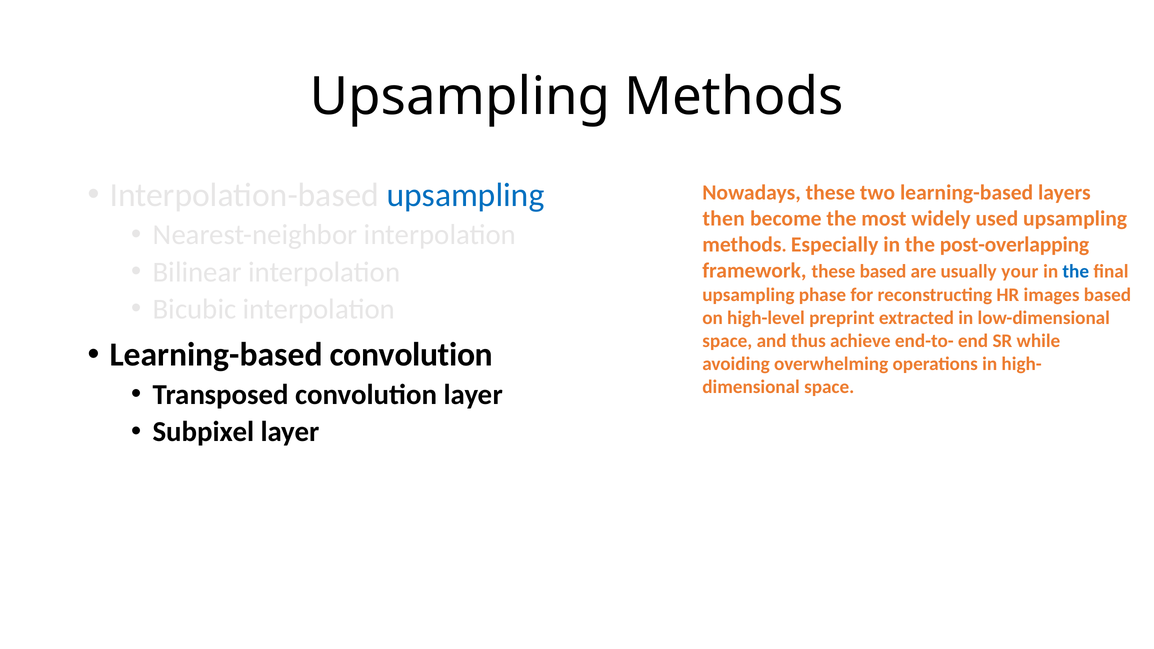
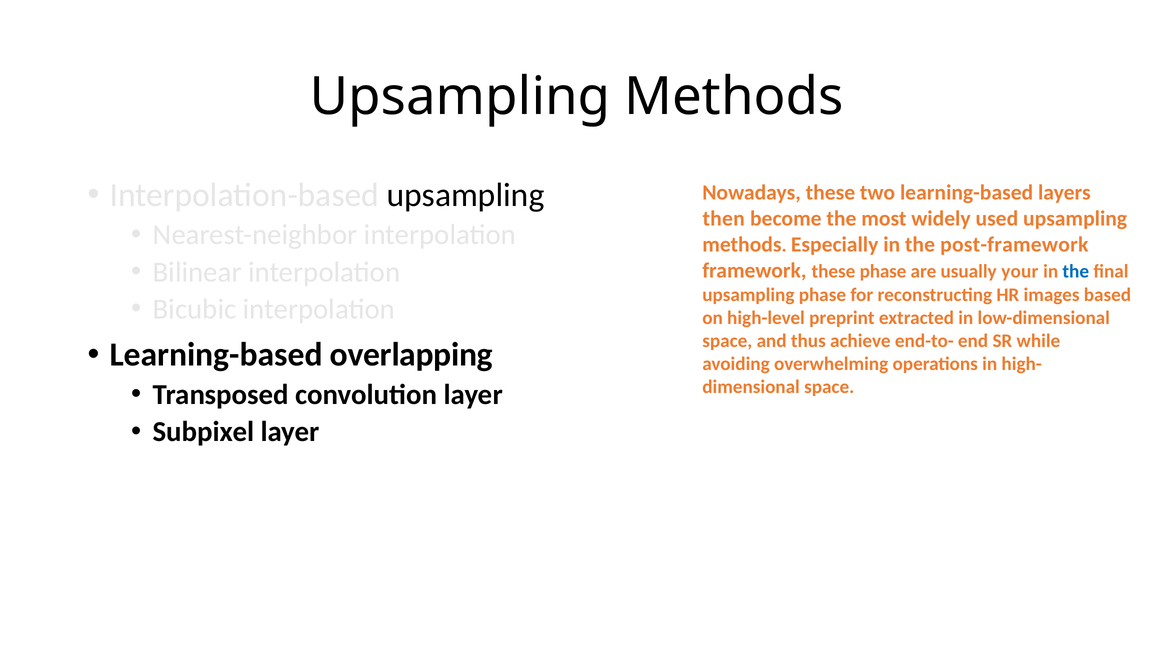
upsampling colour: blue -> black (466, 195)
post-overlapping: post-overlapping -> post-framework (1014, 245)
these based: based -> phase (883, 271)
Learning-based convolution: convolution -> overlapping (411, 355)
